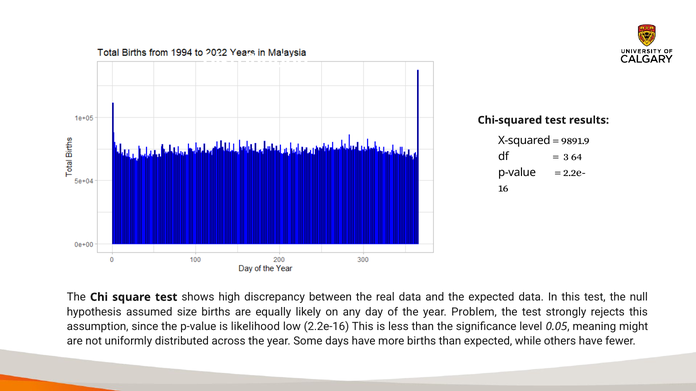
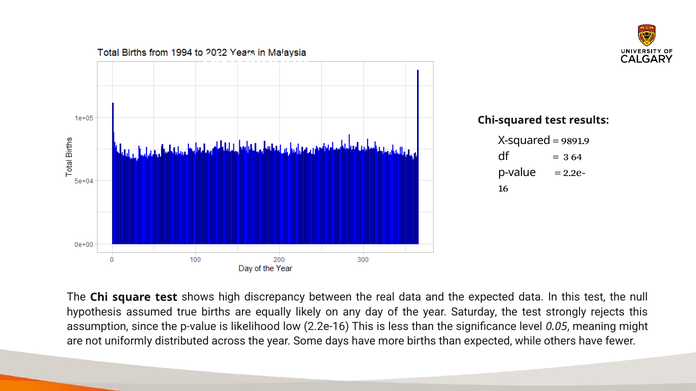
size: size -> true (187, 312)
Problem: Problem -> Saturday (474, 312)
